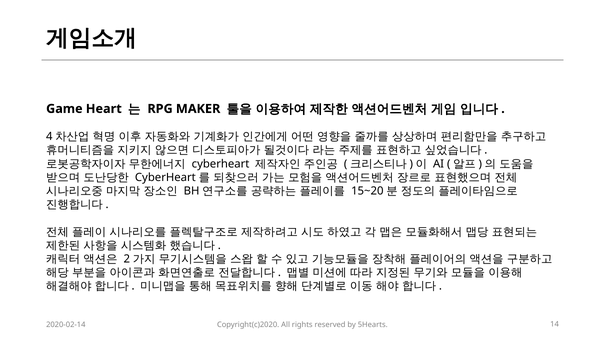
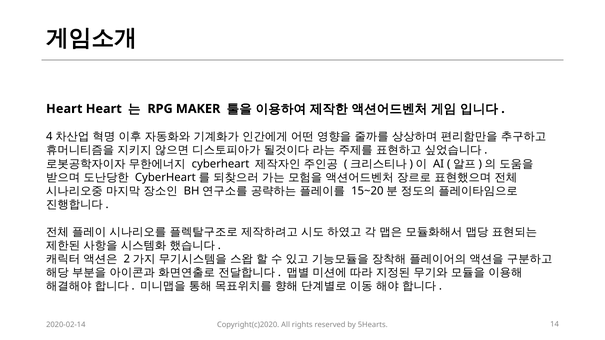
Game: Game -> Heart (64, 109)
